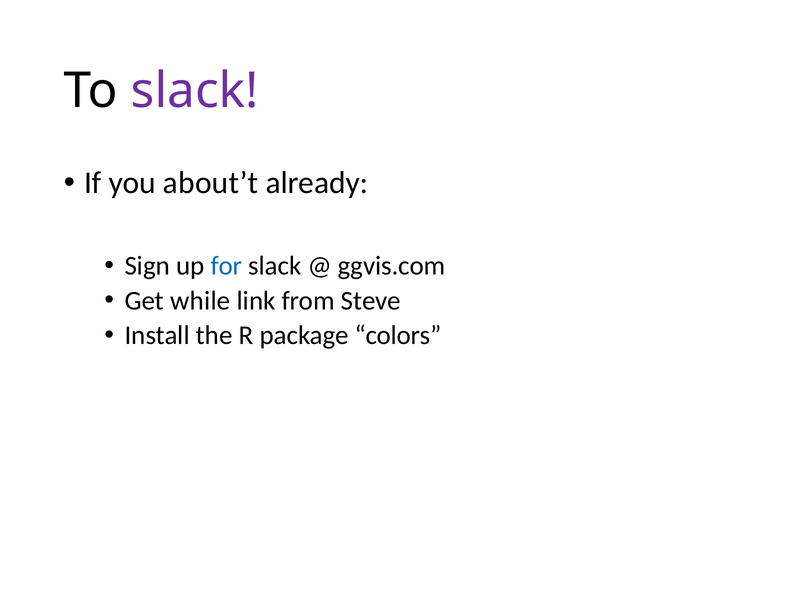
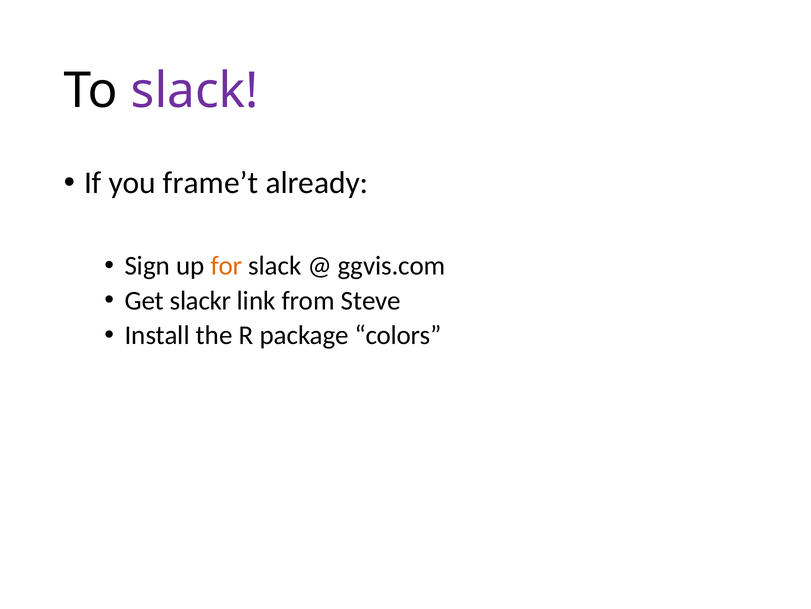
about’t: about’t -> frame’t (211, 183)
for colour: blue -> orange (226, 265)
while: while -> slackr (200, 300)
